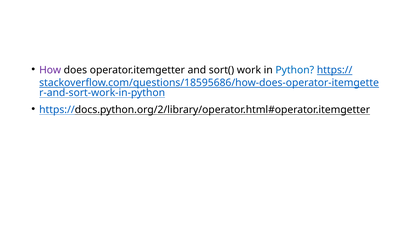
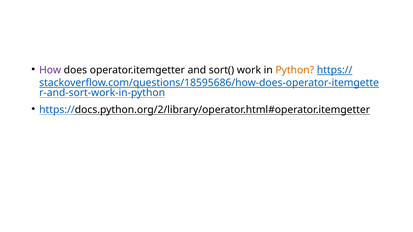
Python colour: blue -> orange (295, 70)
